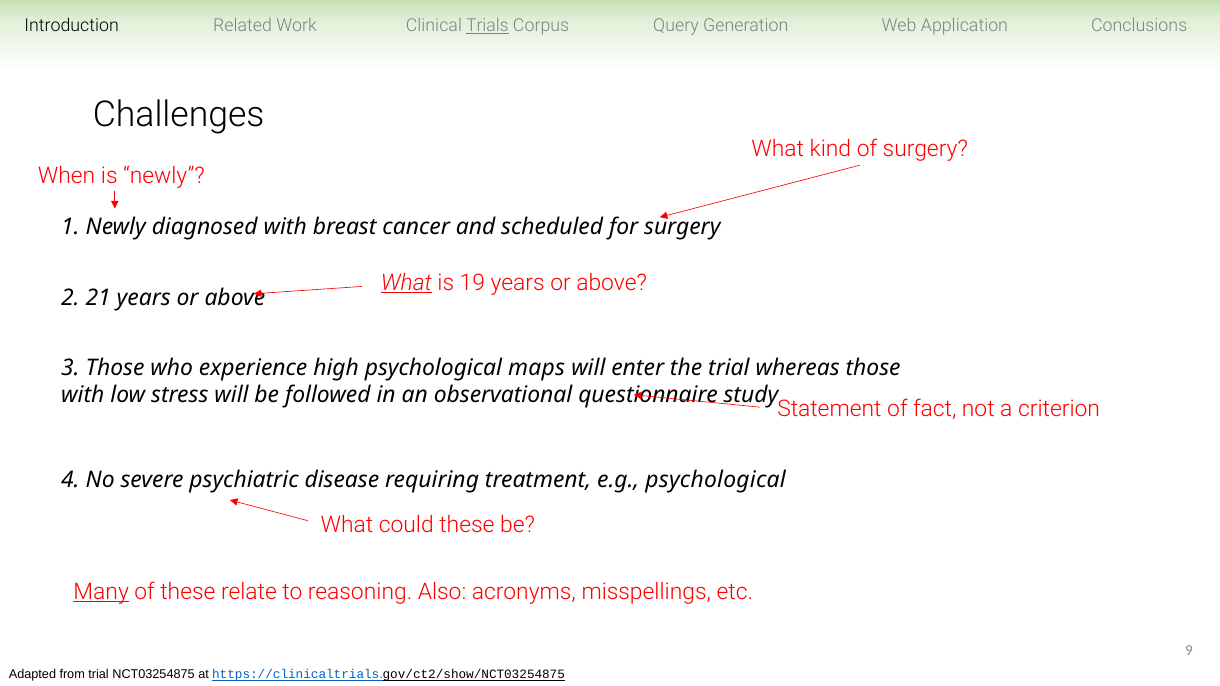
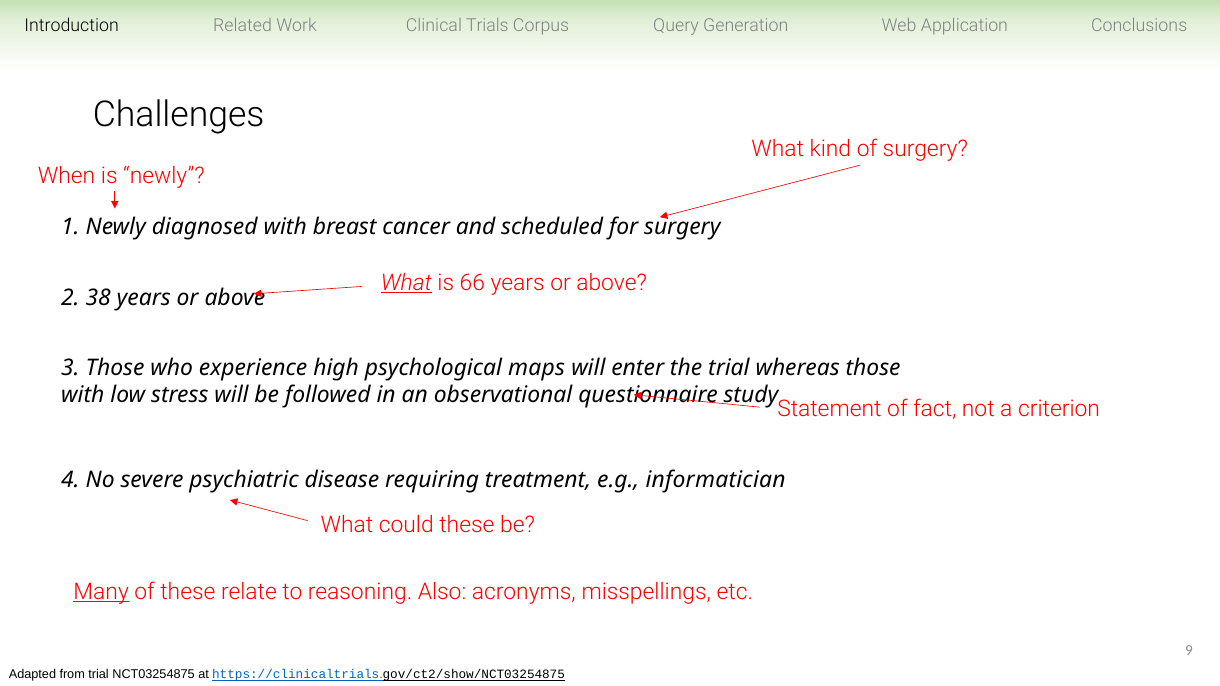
Trials underline: present -> none (487, 26)
19: 19 -> 66 (472, 283)
21: 21 -> 38 (98, 298)
e.g psychological: psychological -> informatician (716, 481)
